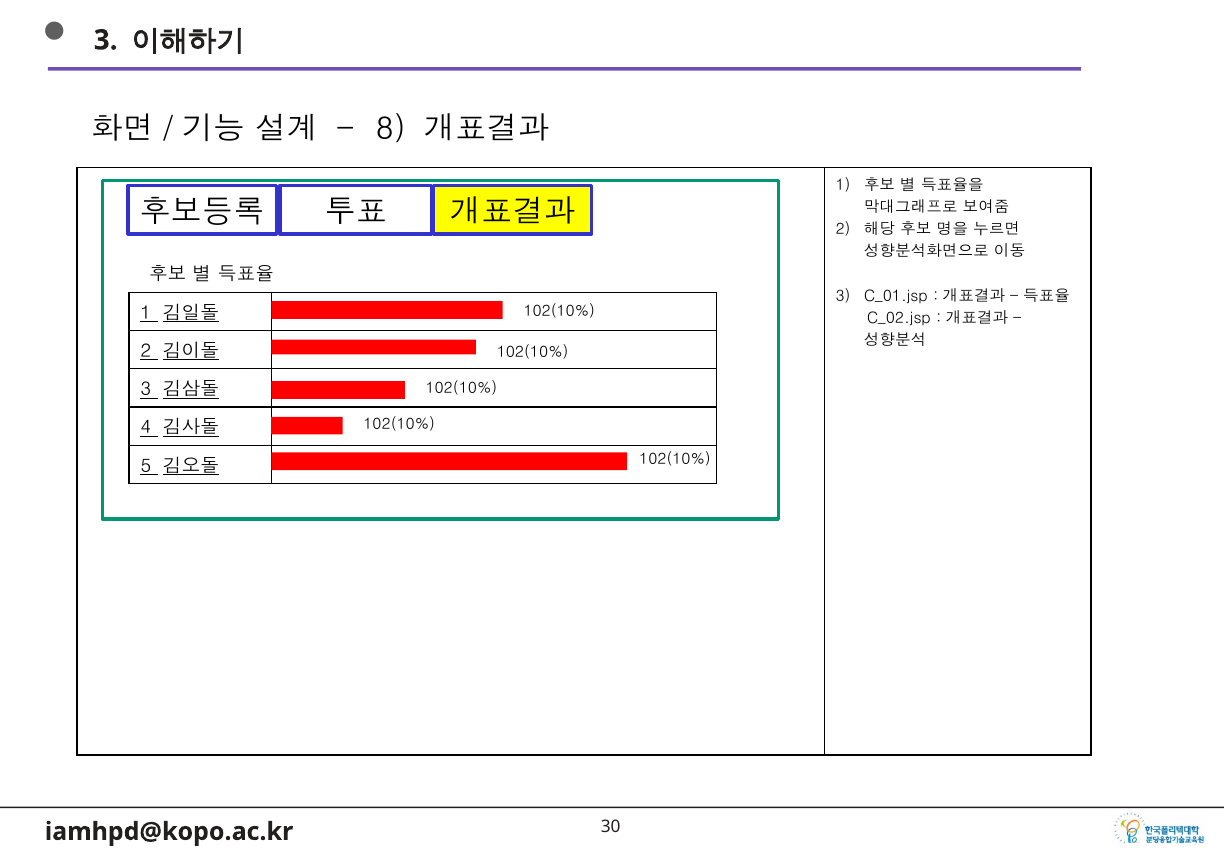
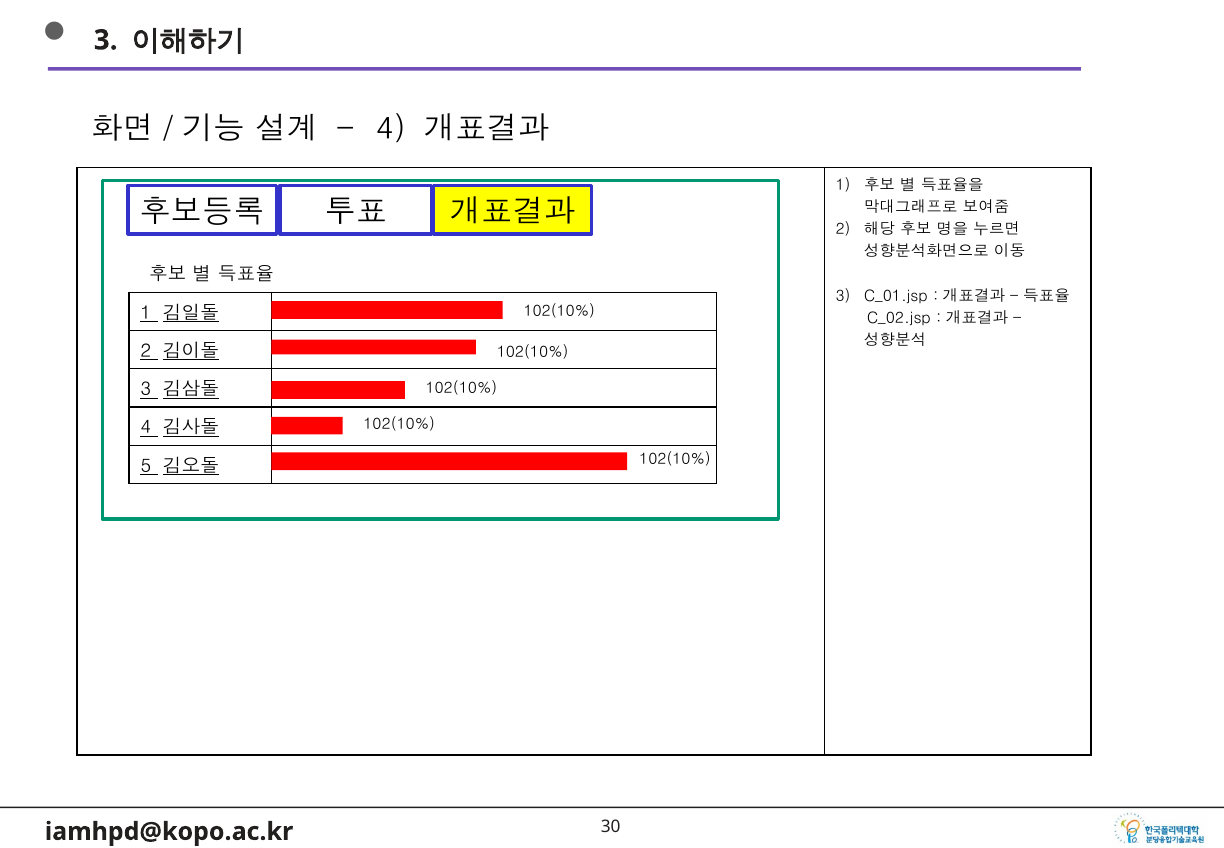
8: 8 -> 4 (391, 129)
